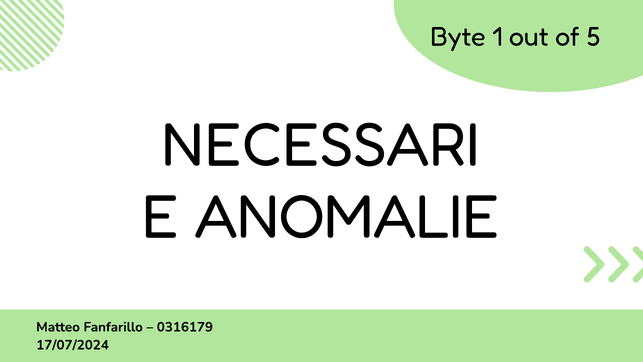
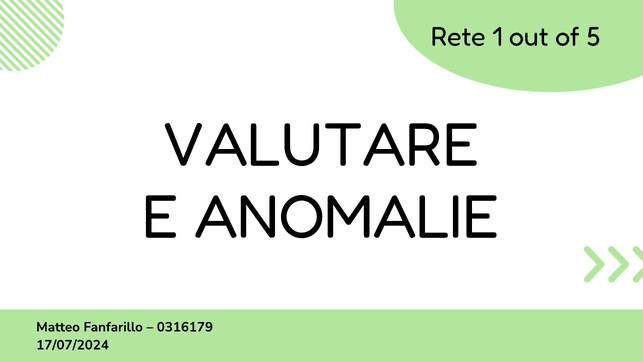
Byte: Byte -> Rete (458, 37)
NECESSARI: NECESSARI -> VALUTARE (321, 145)
